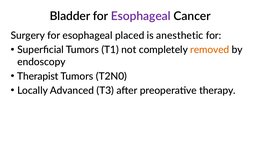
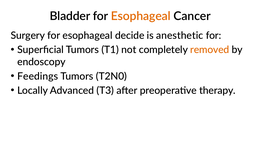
Esophageal colour: purple -> orange (141, 16)
placed: placed -> decide (130, 36)
Therapist: Therapist -> Feedings (38, 76)
